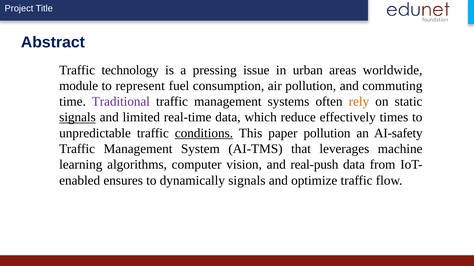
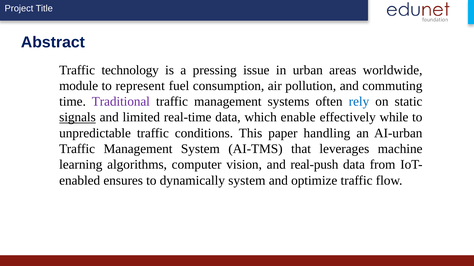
rely colour: orange -> blue (359, 102)
reduce: reduce -> enable (298, 118)
times: times -> while (394, 118)
conditions underline: present -> none (204, 133)
paper pollution: pollution -> handling (327, 133)
AI-safety: AI-safety -> AI-urban (398, 133)
dynamically signals: signals -> system (247, 181)
